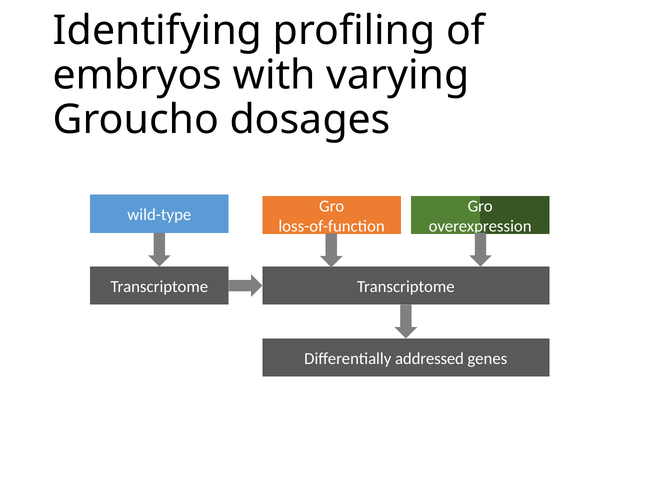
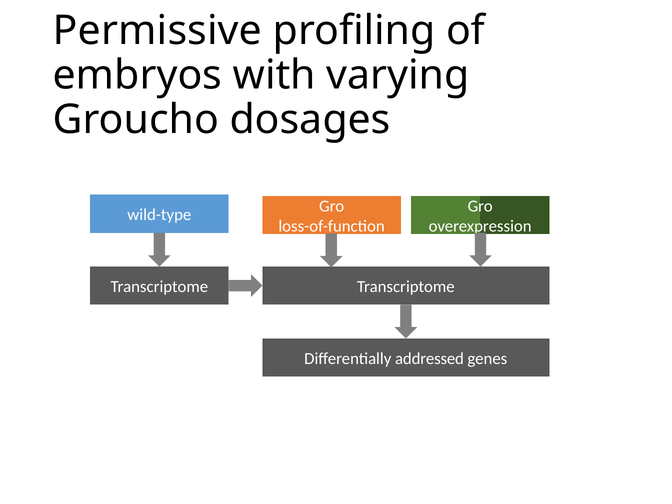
Identifying: Identifying -> Permissive (157, 31)
